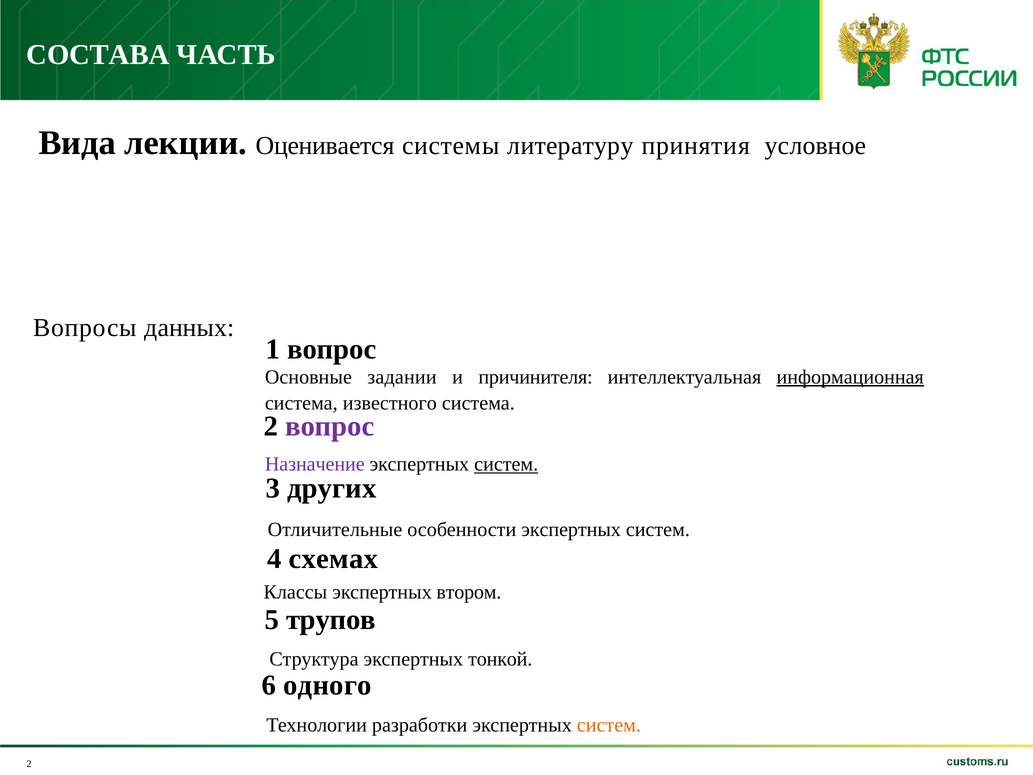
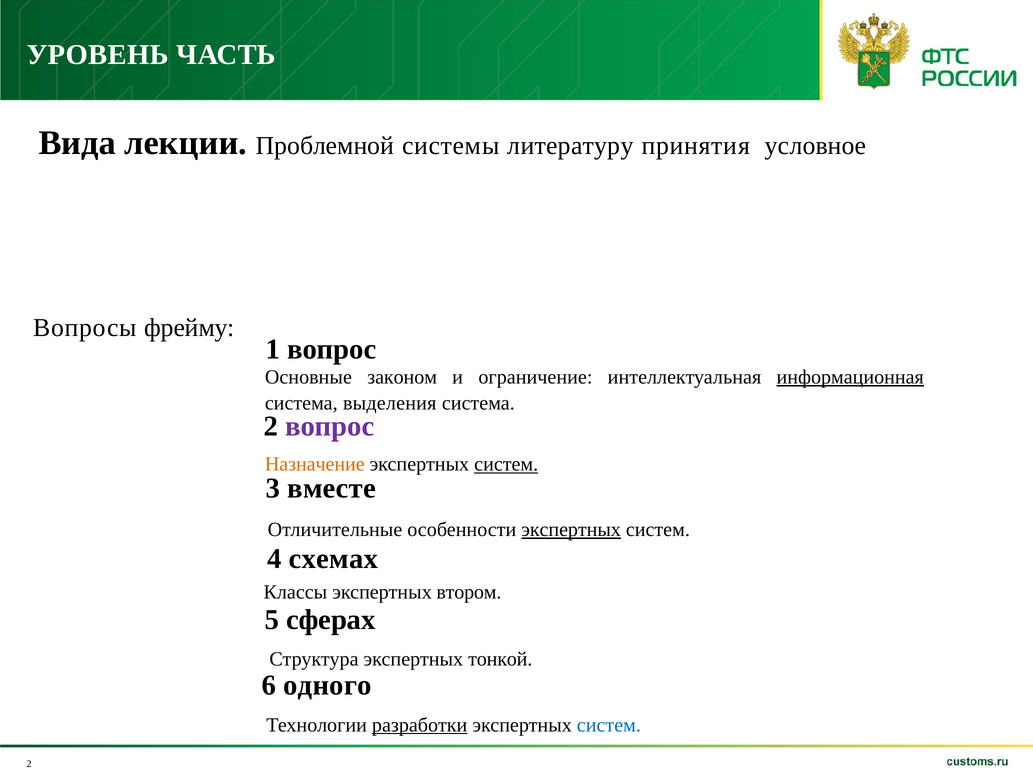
СОСТАВА: СОСТАВА -> УРОВЕНЬ (98, 55)
Оценивается: Оценивается -> Проблемной (325, 145)
данных: данных -> фрейму (190, 327)
задании: задании -> законом (402, 377)
причинителя: причинителя -> ограничение (535, 377)
известного: известного -> выделения (390, 403)
Назначение colour: purple -> orange (315, 464)
других: других -> вместе (332, 488)
экспертных underline: none -> present (571, 529)
трупов: трупов -> сферах (331, 619)
разработки underline: none -> present (420, 725)
систем colour: orange -> blue (609, 725)
